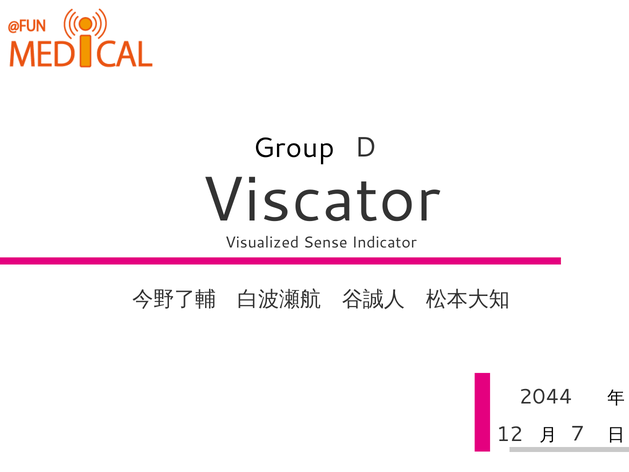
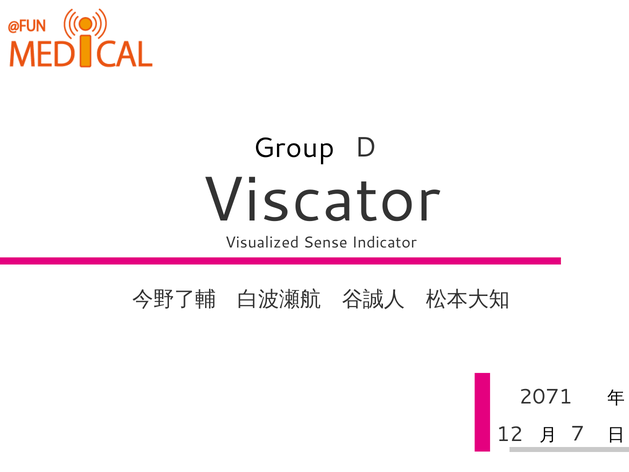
2044: 2044 -> 2071 (546, 397)
